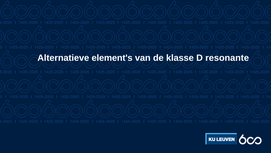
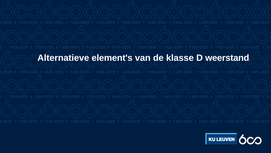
resonante: resonante -> weerstand (227, 58)
